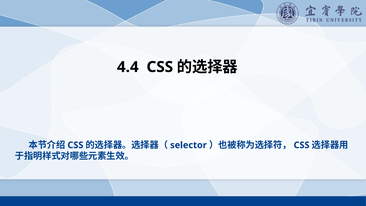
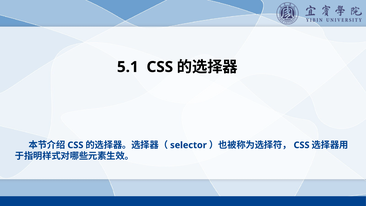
4.4: 4.4 -> 5.1 (128, 67)
